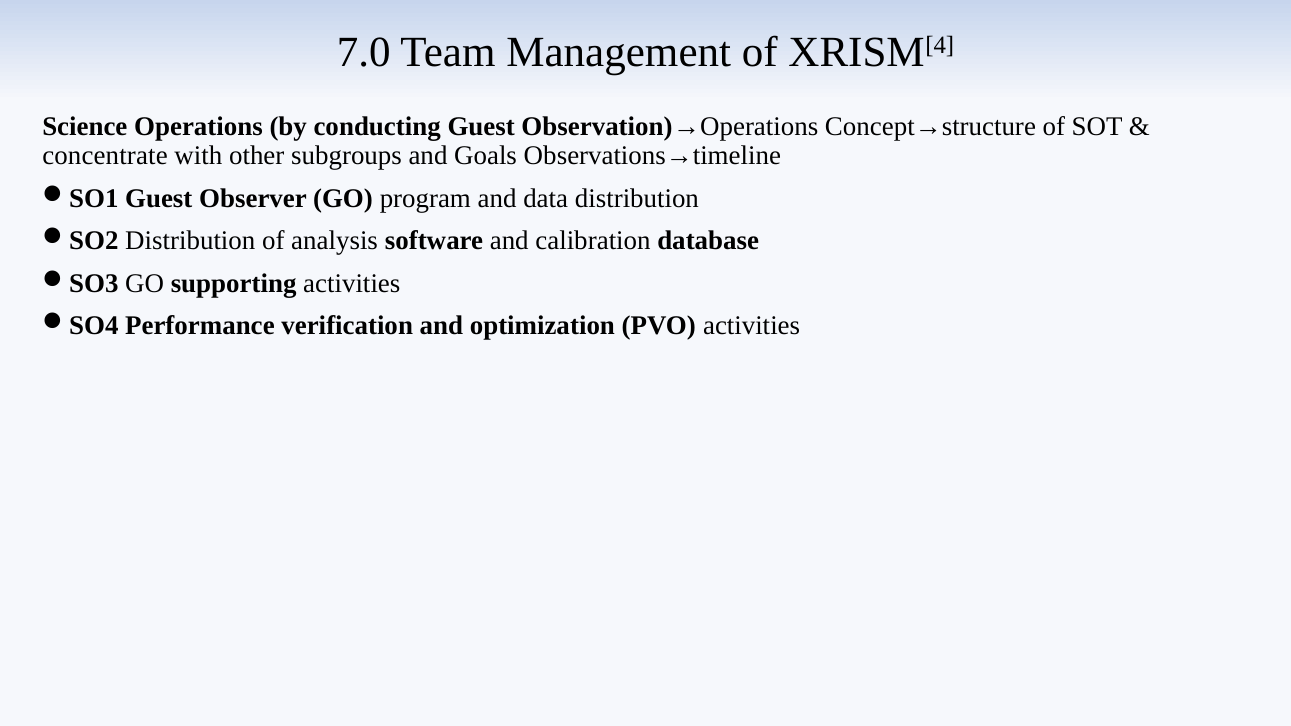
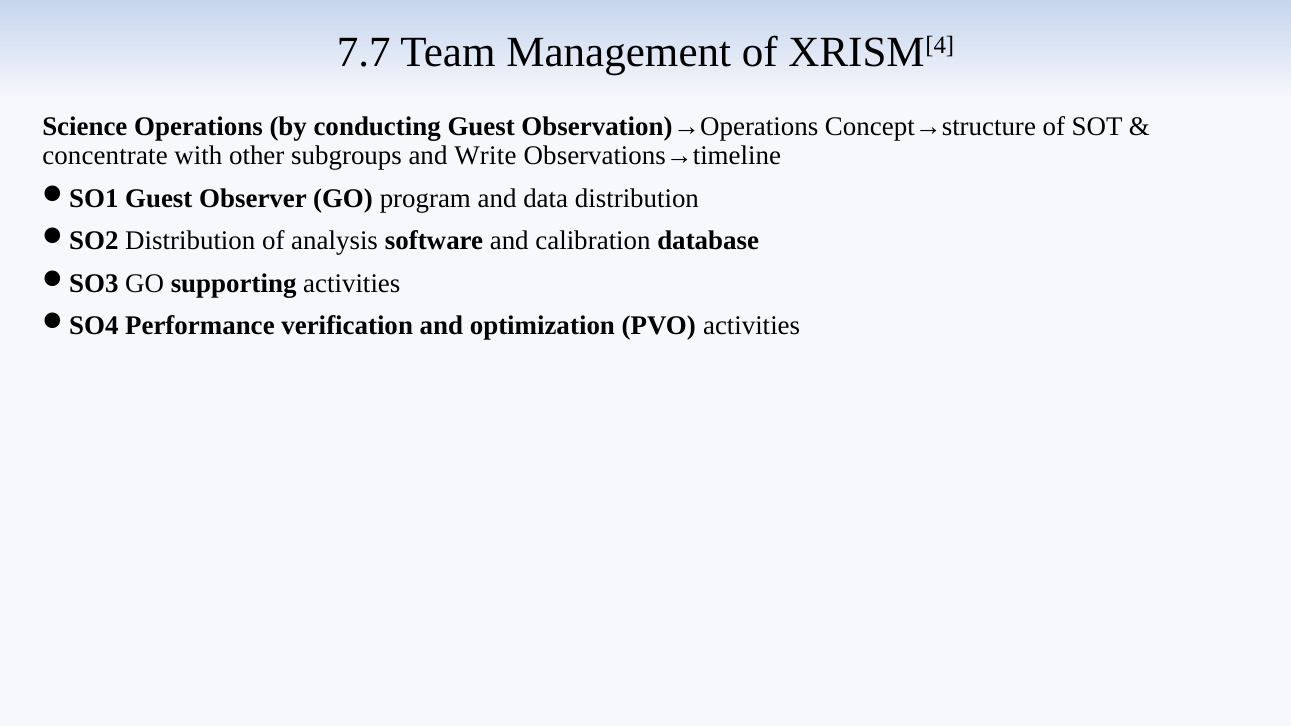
7.0: 7.0 -> 7.7 (364, 52)
Goals: Goals -> Write (485, 156)
